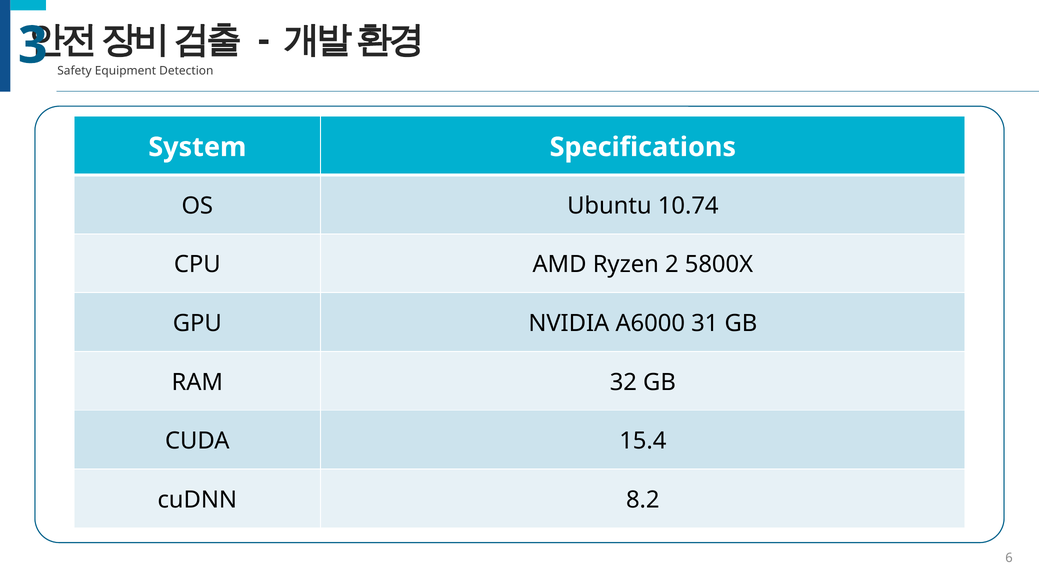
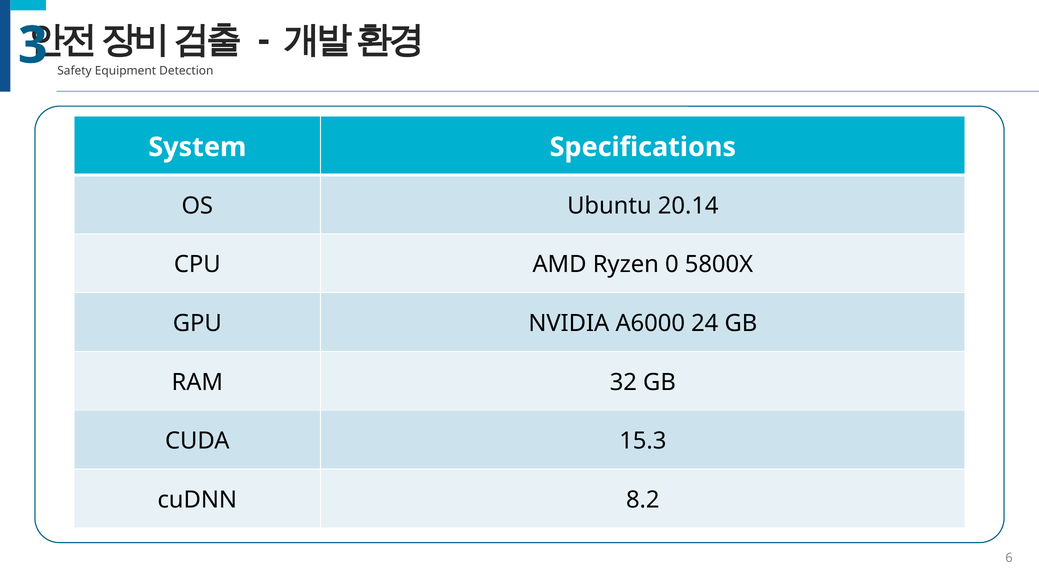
10.74: 10.74 -> 20.14 (688, 206)
2: 2 -> 0 (672, 265)
31: 31 -> 24 (705, 324)
15.4: 15.4 -> 15.3 (643, 441)
